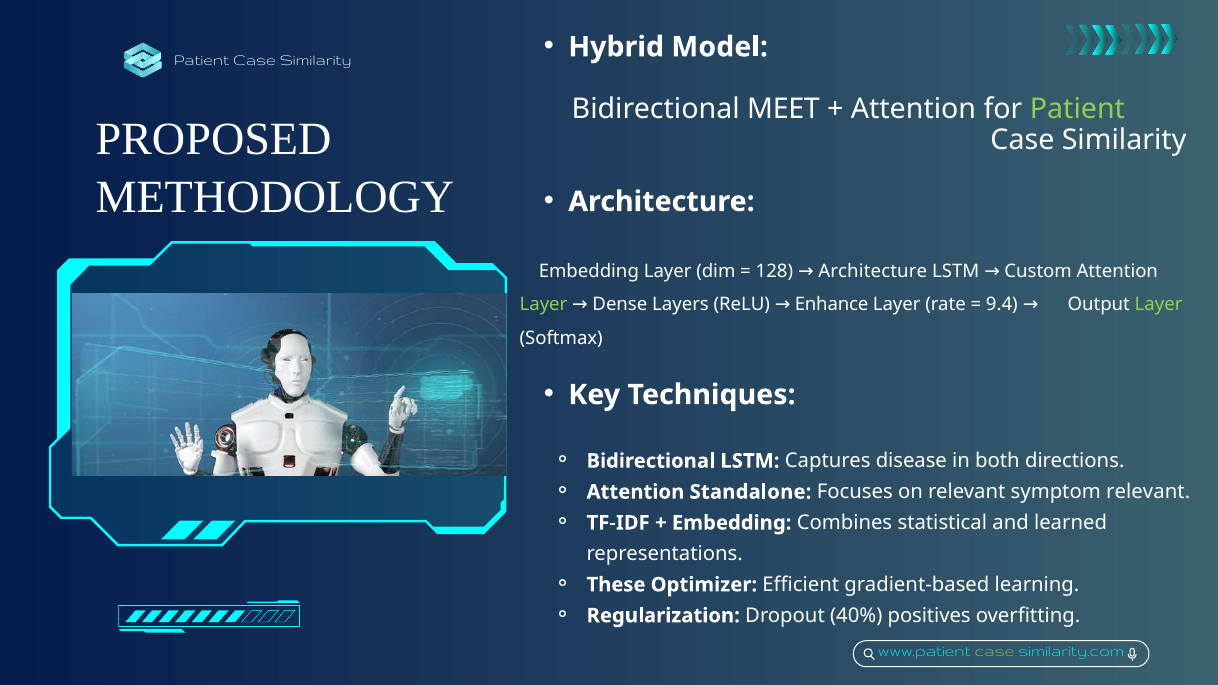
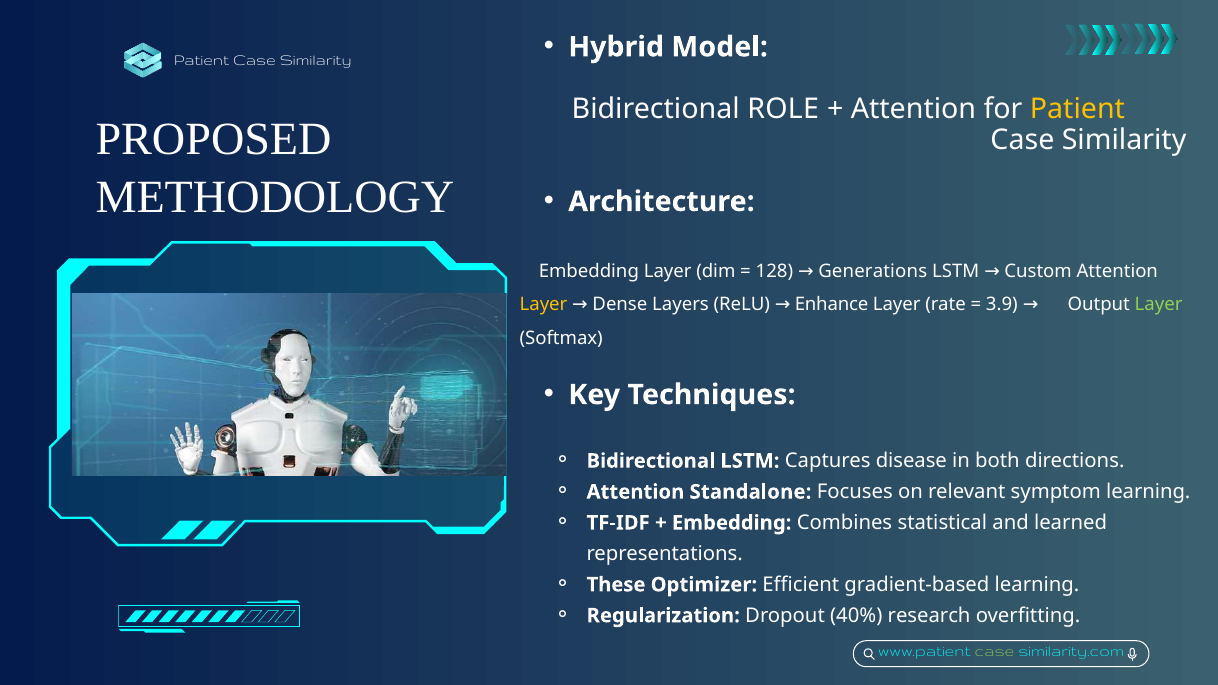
MEET: MEET -> ROLE (783, 109)
Patient colour: light green -> yellow (1077, 109)
128 Architecture: Architecture -> Generations (873, 271)
Layer colour: light green -> yellow (543, 305)
9.4: 9.4 -> 3.9 (1002, 305)
symptom relevant: relevant -> learning (1148, 492)
positives: positives -> research (929, 616)
